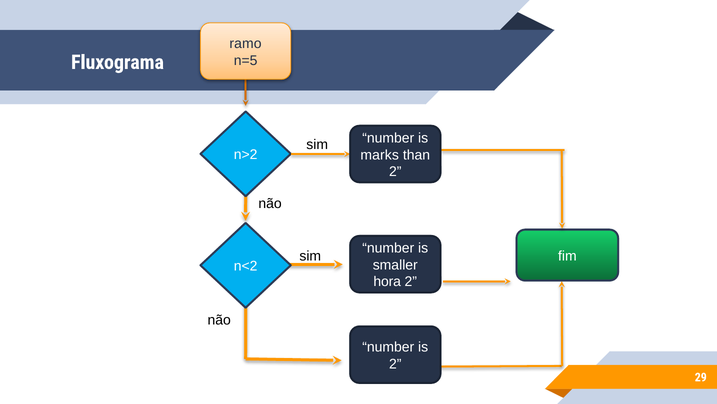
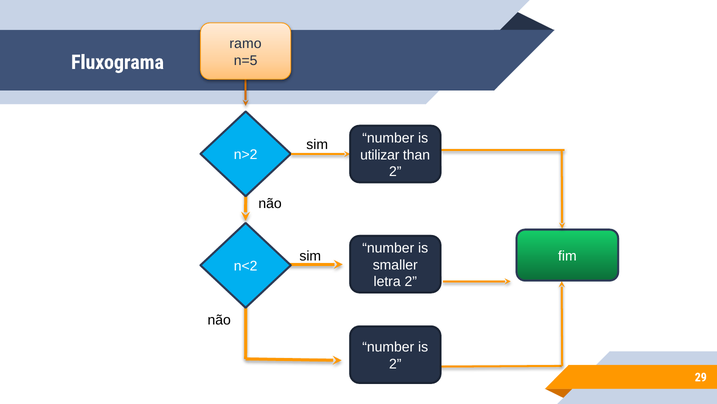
marks: marks -> utilizar (380, 155)
hora: hora -> letra (387, 281)
